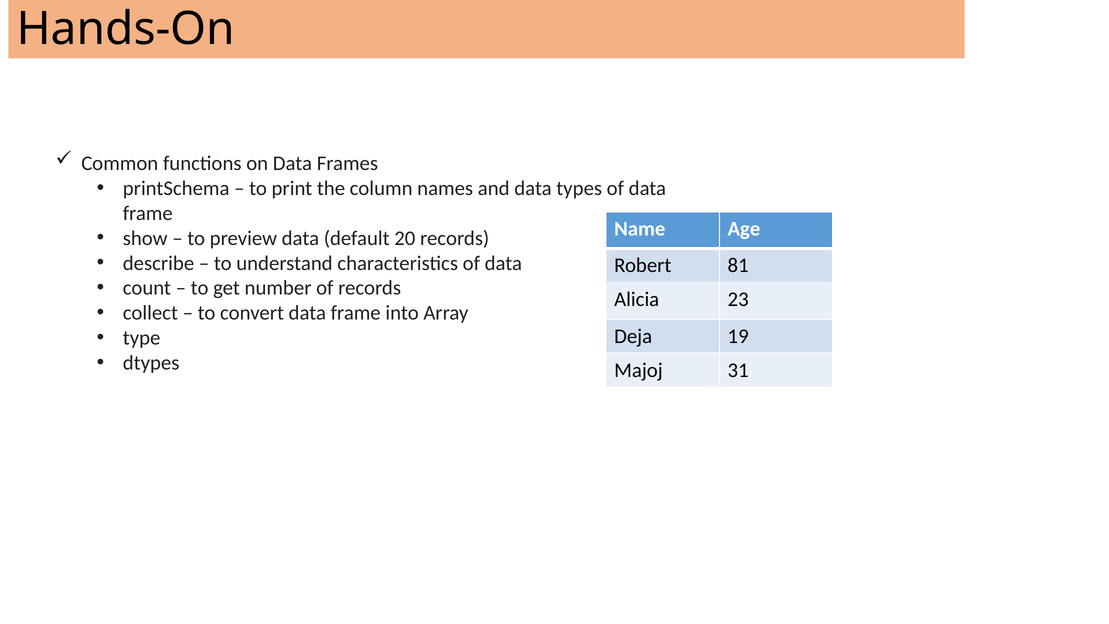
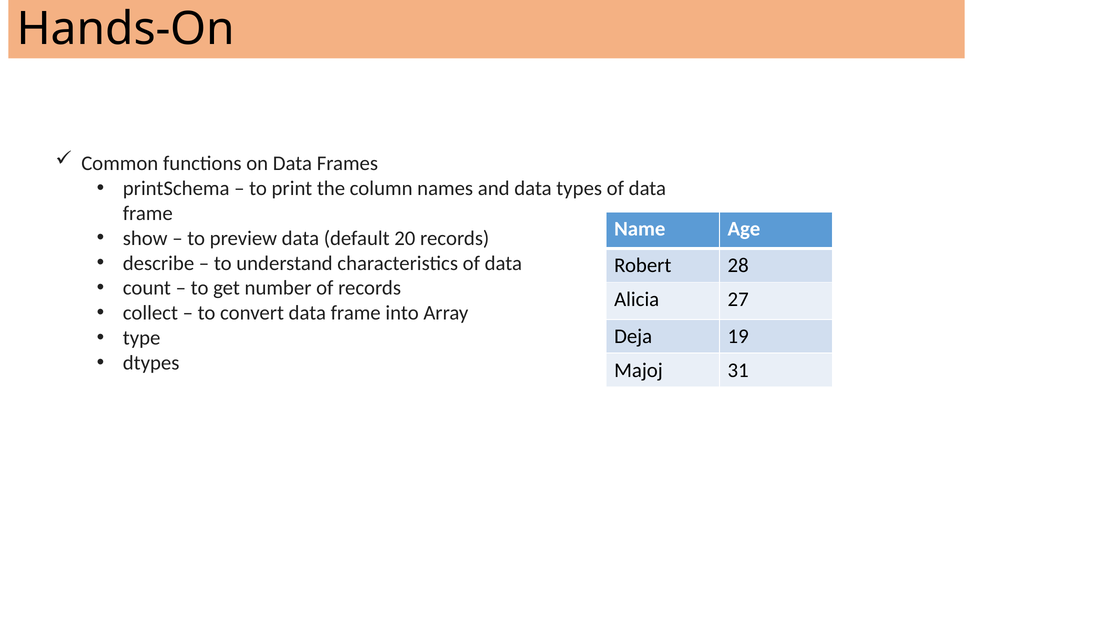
81: 81 -> 28 (738, 266)
23: 23 -> 27 (738, 299)
